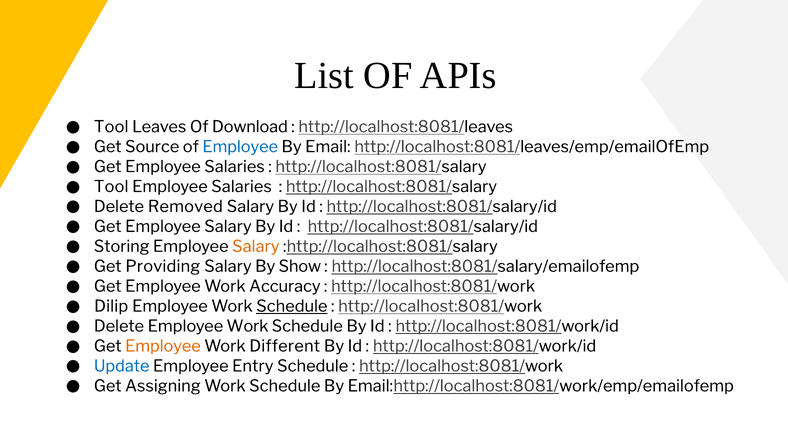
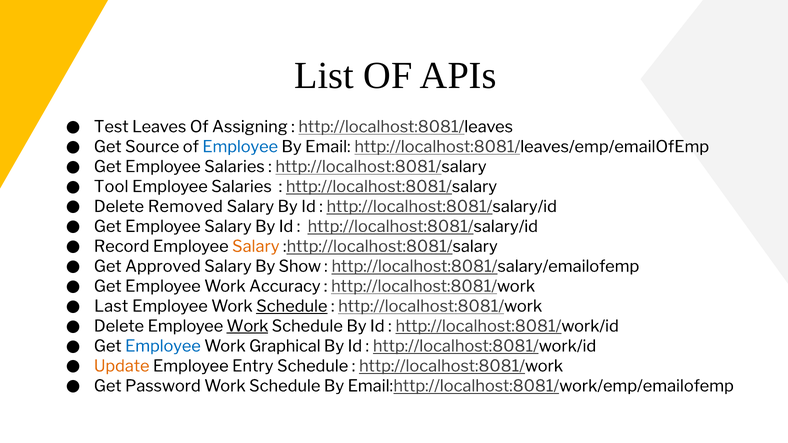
Tool: Tool -> Test (111, 127)
Download: Download -> Assigning (250, 127)
Storing: Storing -> Record (122, 247)
Providing: Providing -> Approved (163, 267)
Dilip: Dilip -> Last (111, 306)
Work underline: none -> present (247, 326)
Employee colour: orange -> blue (163, 346)
Different: Different -> Graphical (285, 346)
Update colour: blue -> orange (122, 366)
Assigning: Assigning -> Password (163, 386)
